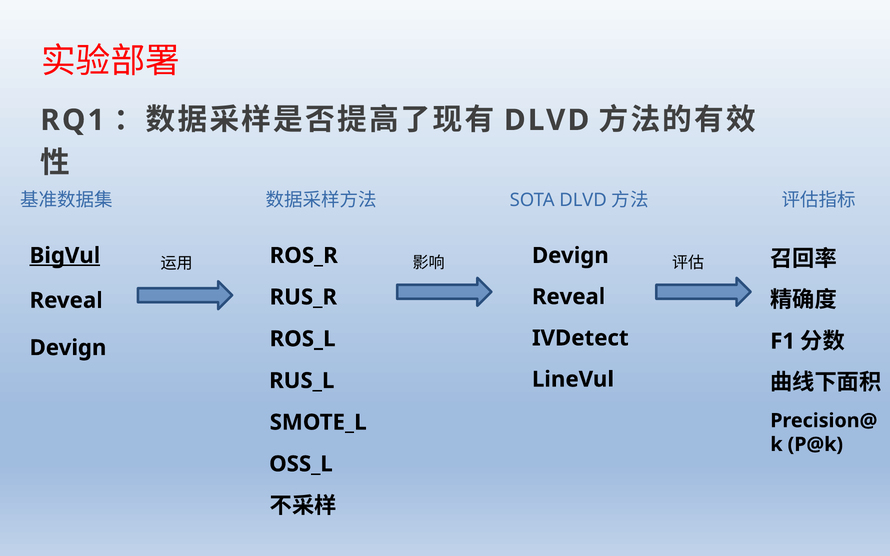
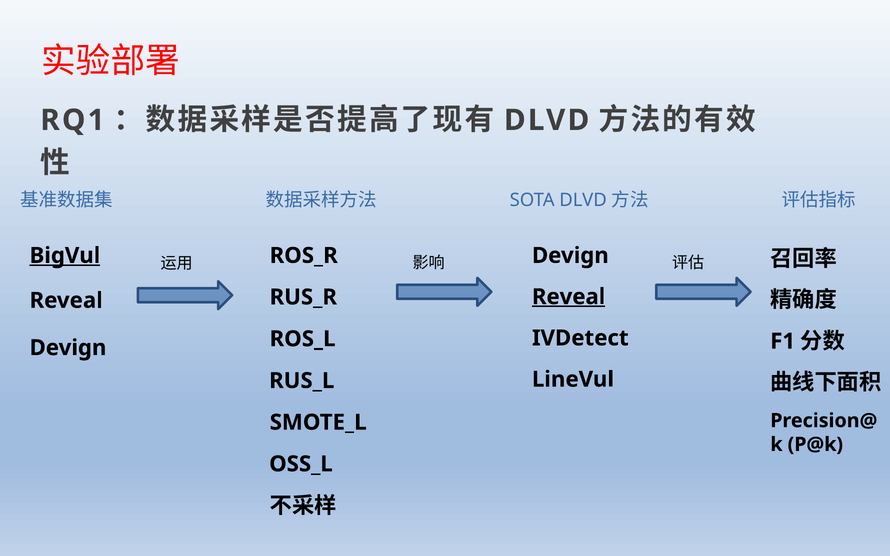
Reveal underline: none -> present (569, 297)
